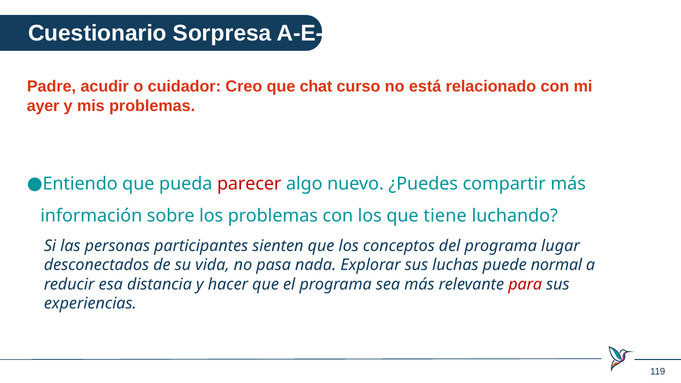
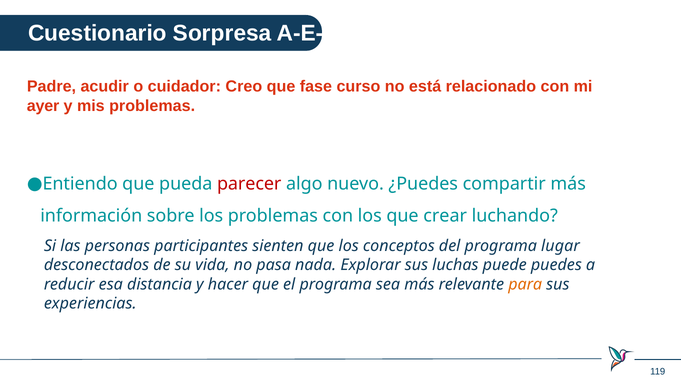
chat: chat -> fase (316, 87)
tiene: tiene -> crear (445, 216)
normal: normal -> puedes (556, 265)
para colour: red -> orange (525, 284)
